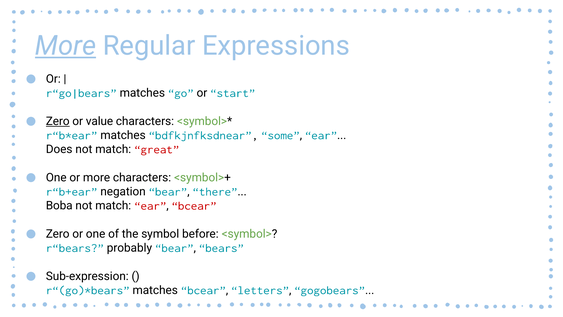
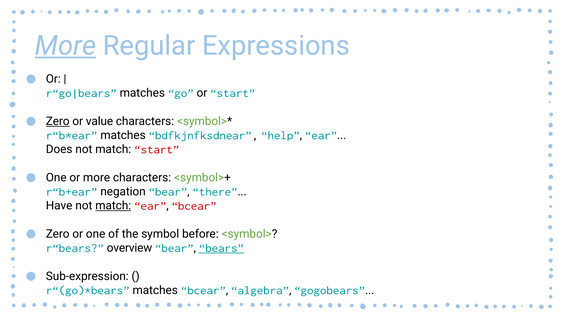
some: some -> help (280, 135)
match great: great -> start (157, 149)
Boba: Boba -> Have (59, 206)
match underline: none -> present (113, 206)
probably: probably -> overview (129, 248)
bears underline: none -> present (221, 248)
letters: letters -> algebra (260, 290)
